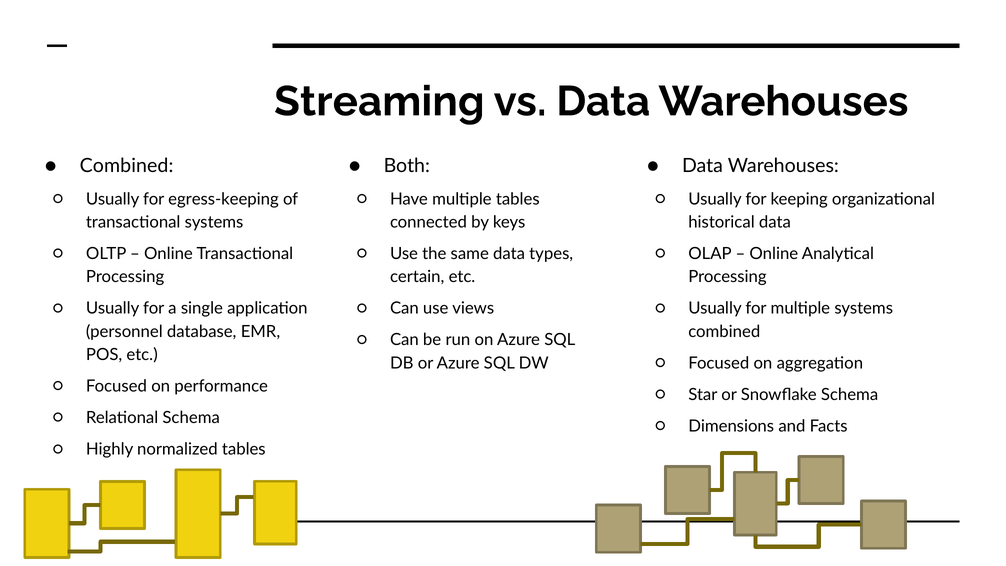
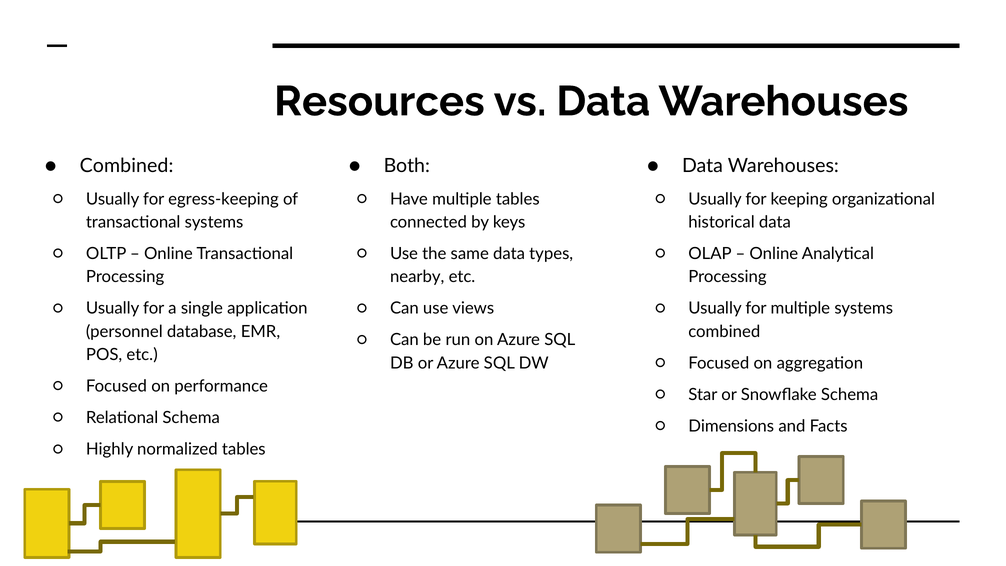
Streaming: Streaming -> Resources (379, 102)
certain: certain -> nearby (417, 277)
